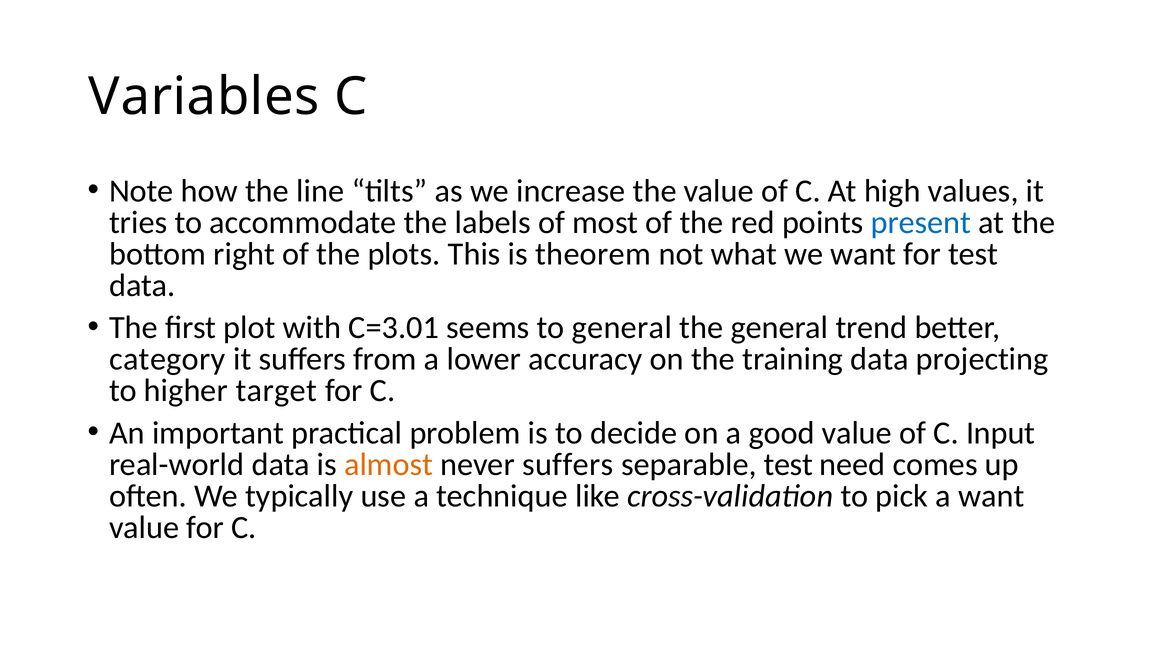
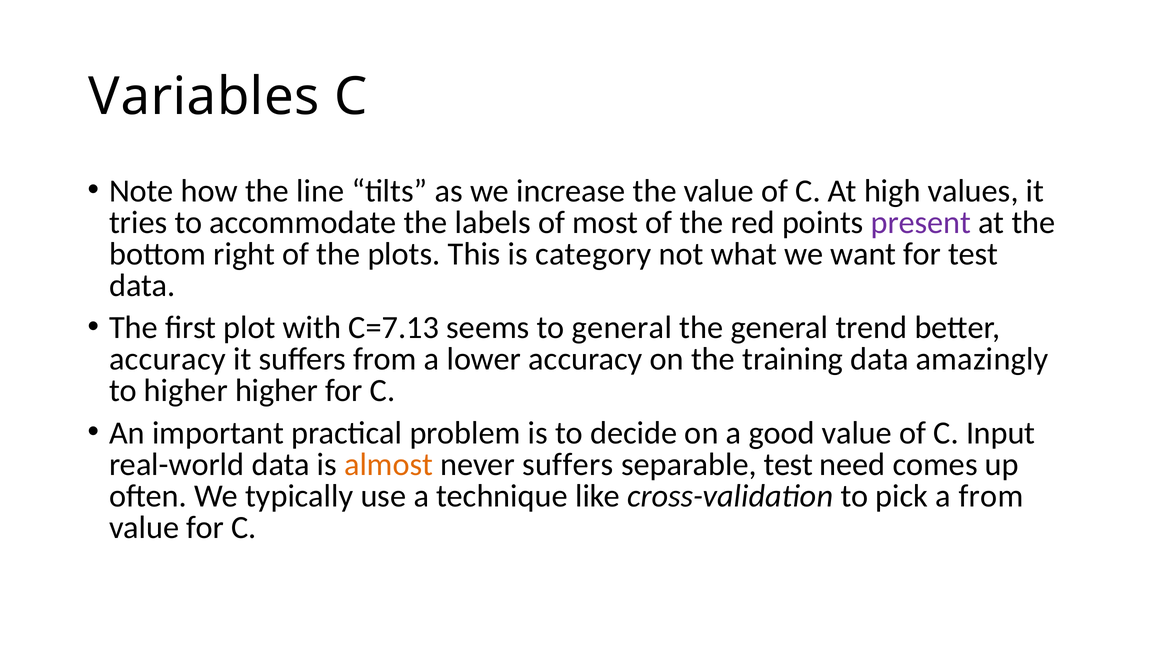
present colour: blue -> purple (921, 222)
theorem: theorem -> category (593, 254)
C=3.01: C=3.01 -> C=7.13 (394, 327)
category: category -> accuracy (167, 359)
projecting: projecting -> amazingly (982, 359)
higher target: target -> higher (277, 390)
a want: want -> from (991, 495)
